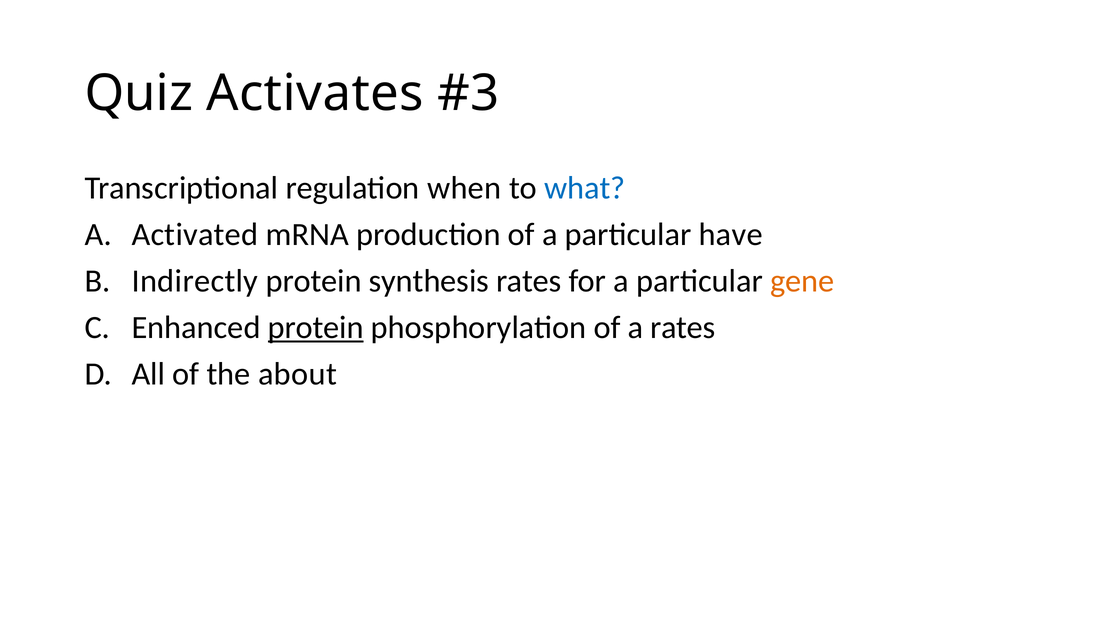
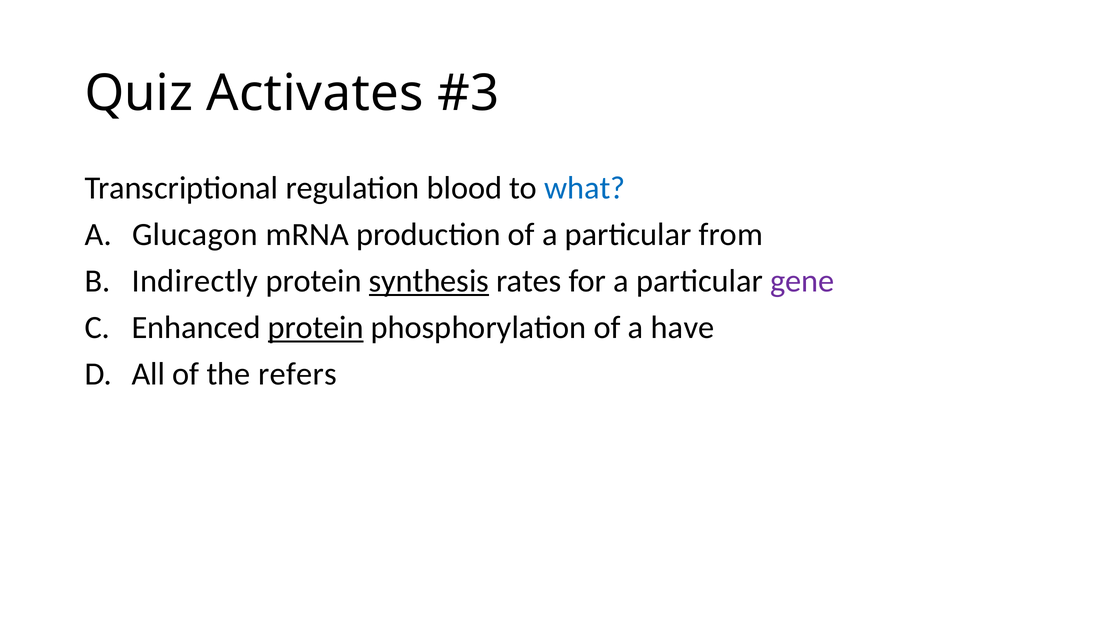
when: when -> blood (464, 188)
Activated: Activated -> Glucagon (195, 234)
have: have -> from (731, 234)
synthesis underline: none -> present (429, 281)
gene colour: orange -> purple (802, 281)
a rates: rates -> have (683, 328)
about: about -> refers (298, 374)
